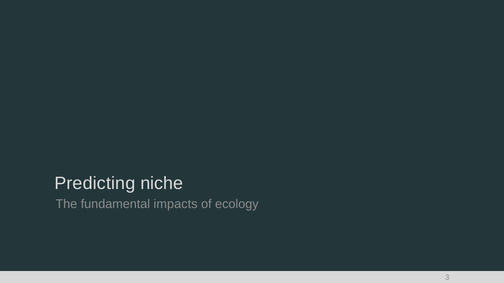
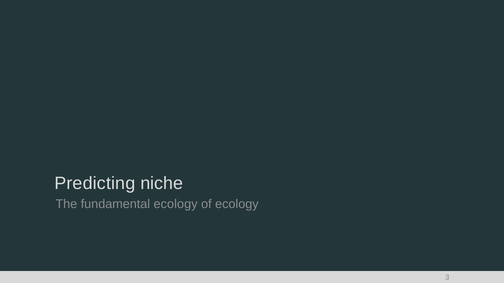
fundamental impacts: impacts -> ecology (176, 204)
